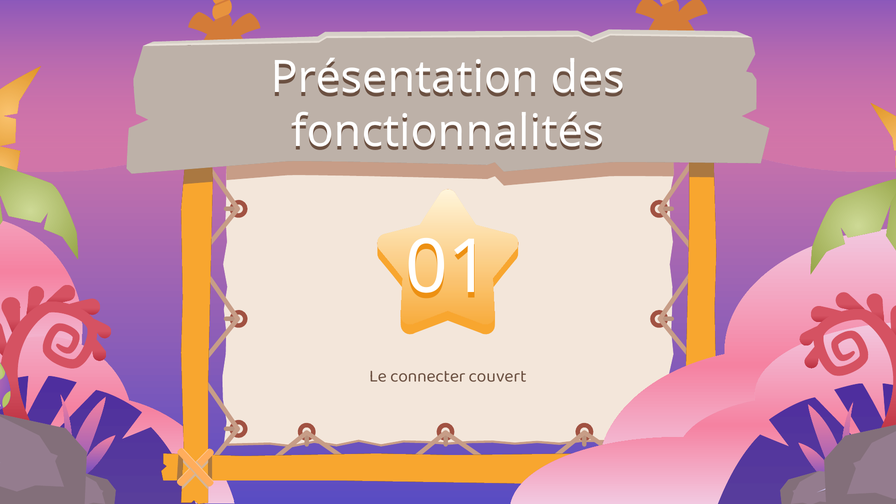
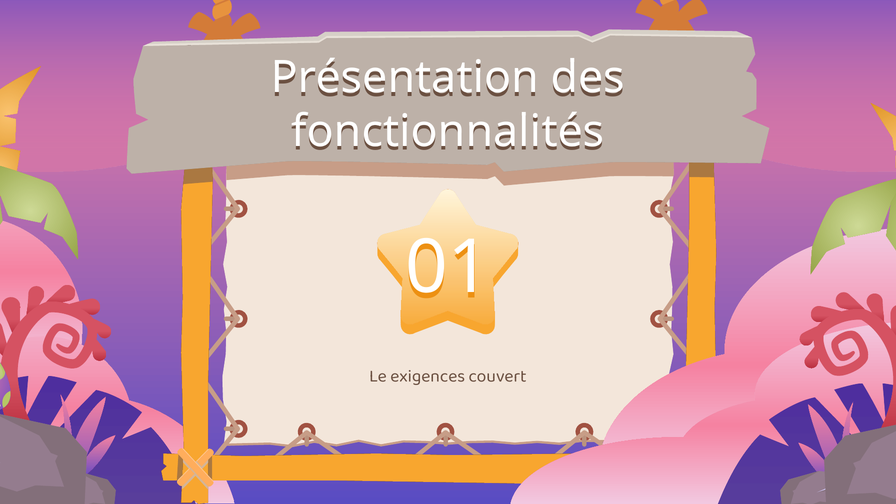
connecter: connecter -> exigences (428, 376)
